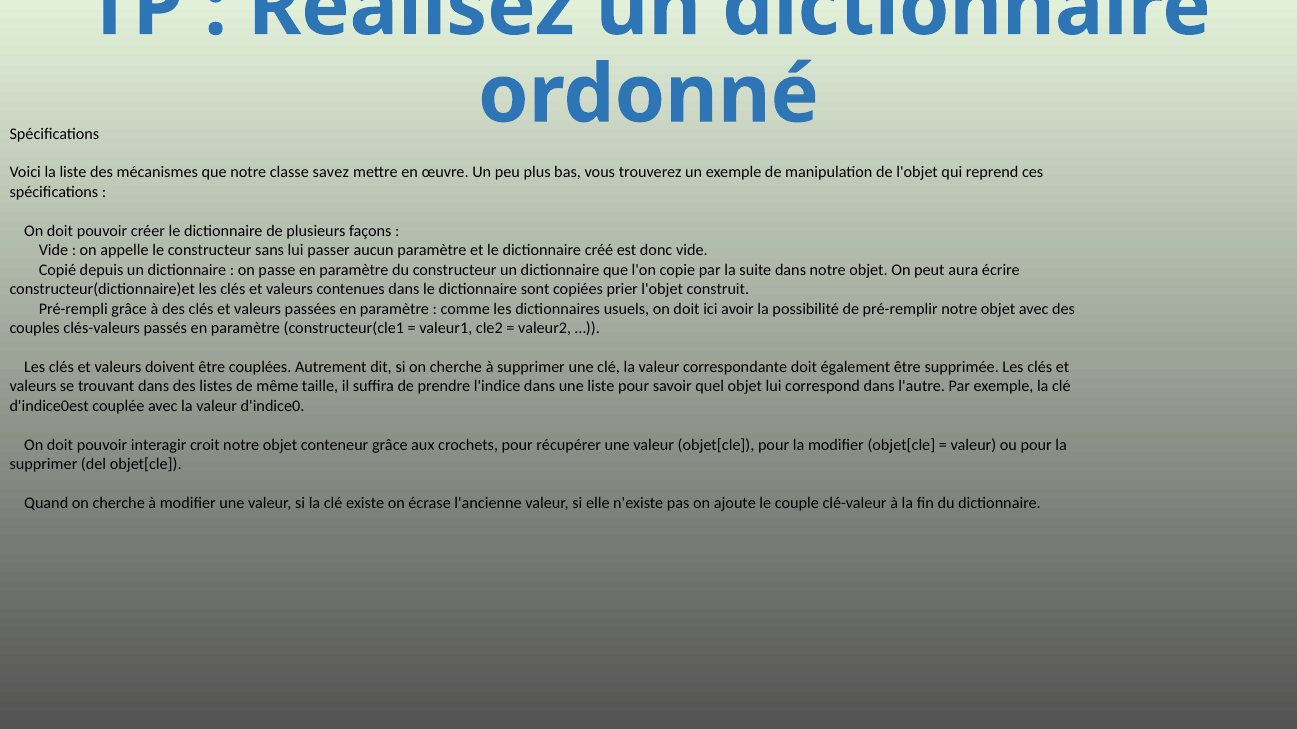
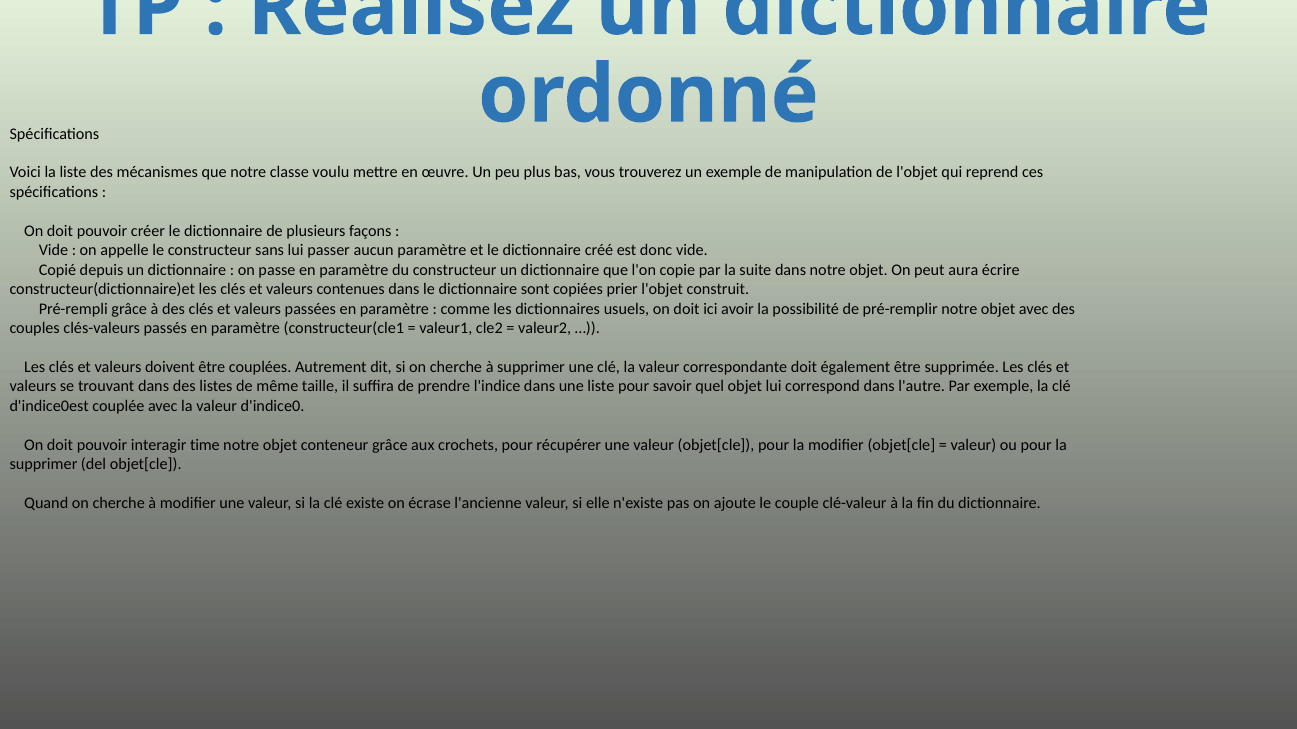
savez: savez -> voulu (331, 173)
croit: croit -> time (205, 445)
